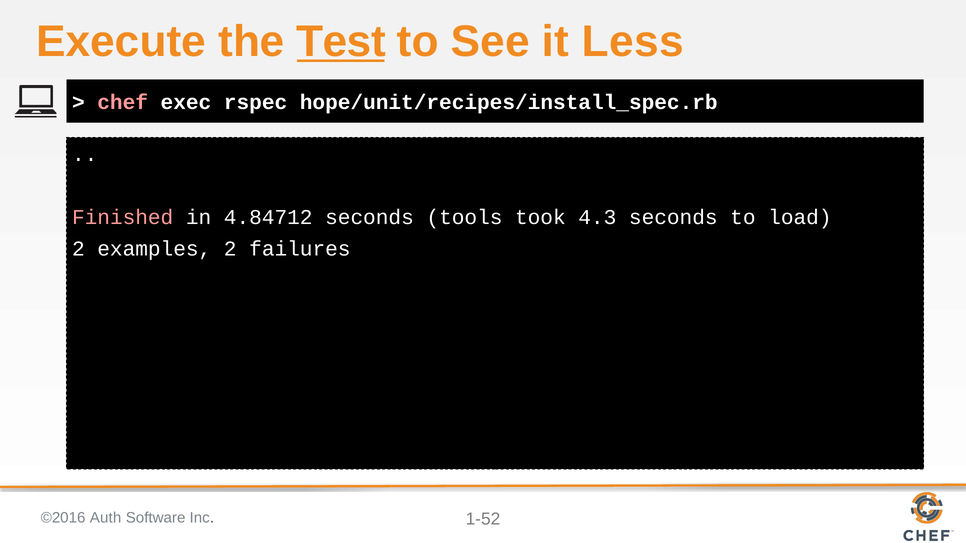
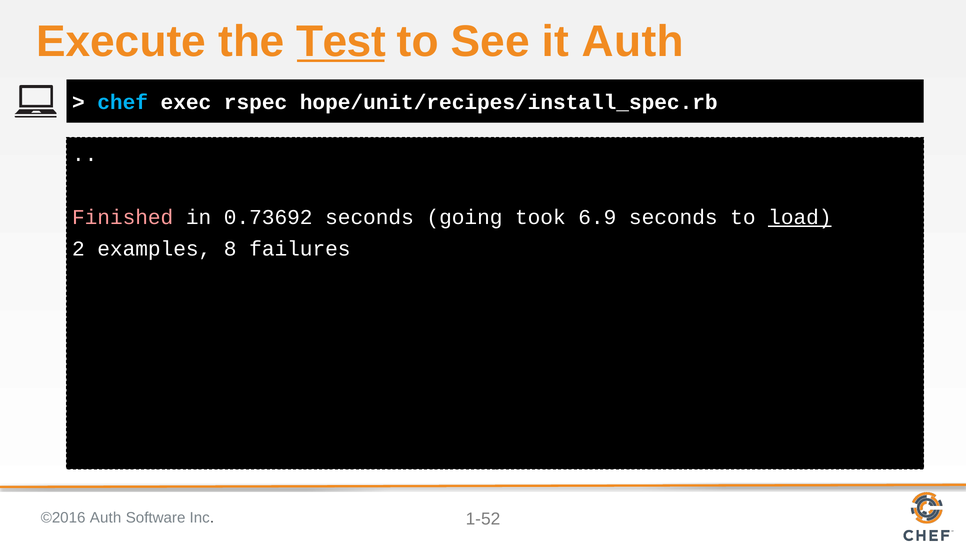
it Less: Less -> Auth (633, 42)
chef colour: pink -> light blue (123, 103)
4.84712: 4.84712 -> 0.73692 (268, 217)
tools: tools -> going (464, 217)
4.3: 4.3 -> 6.9 (597, 217)
load underline: none -> present (800, 217)
examples 2: 2 -> 8 (230, 249)
